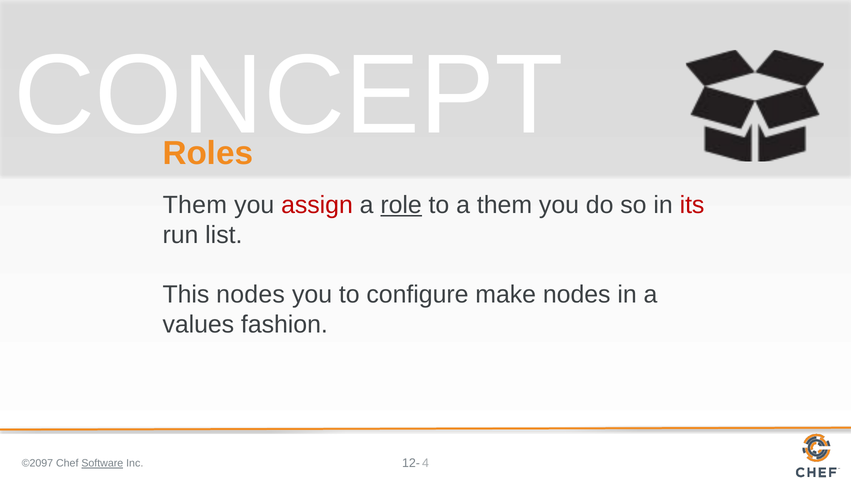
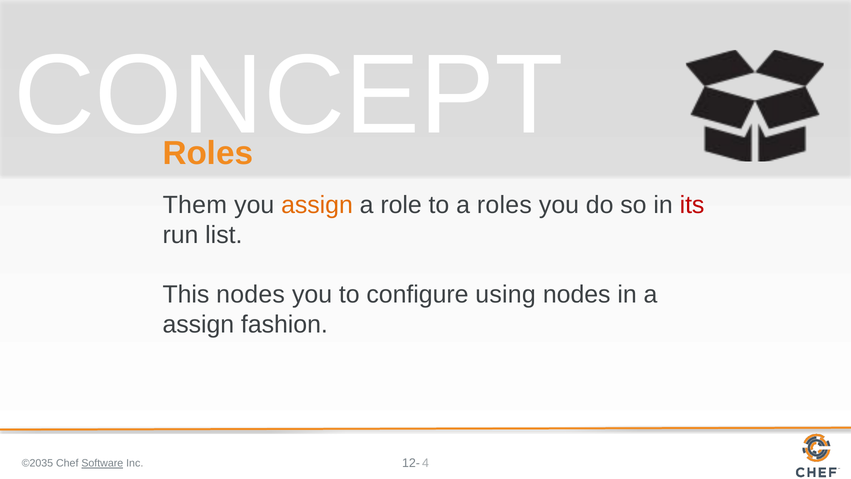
assign colour: red -> orange (317, 205)
role underline: present -> none (401, 205)
a them: them -> roles (504, 205)
make: make -> using (506, 294)
values: values -> assign (198, 324)
©2097: ©2097 -> ©2035 (37, 463)
